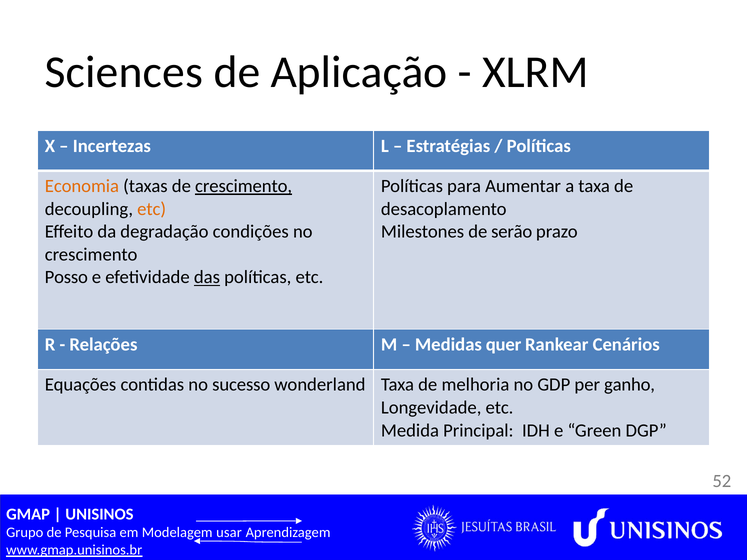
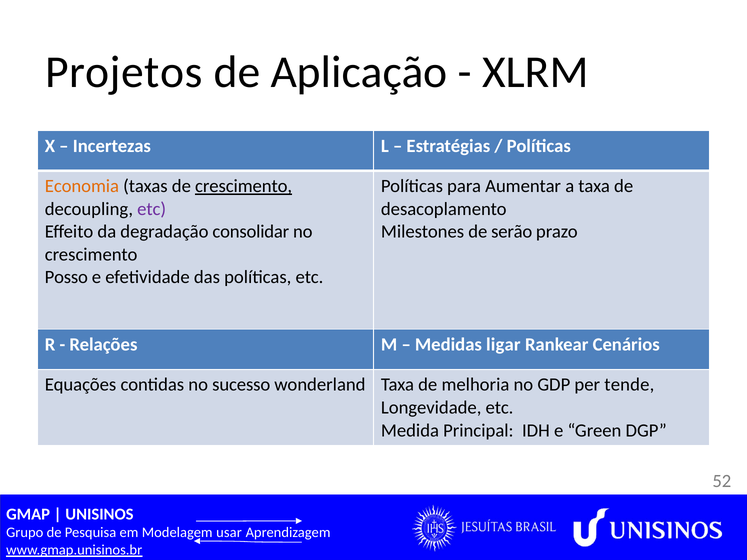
Sciences: Sciences -> Projetos (124, 72)
etc colour: orange -> purple (152, 209)
condições: condições -> consolidar (251, 232)
das underline: present -> none (207, 277)
quer: quer -> ligar (503, 345)
ganho: ganho -> tende (629, 385)
